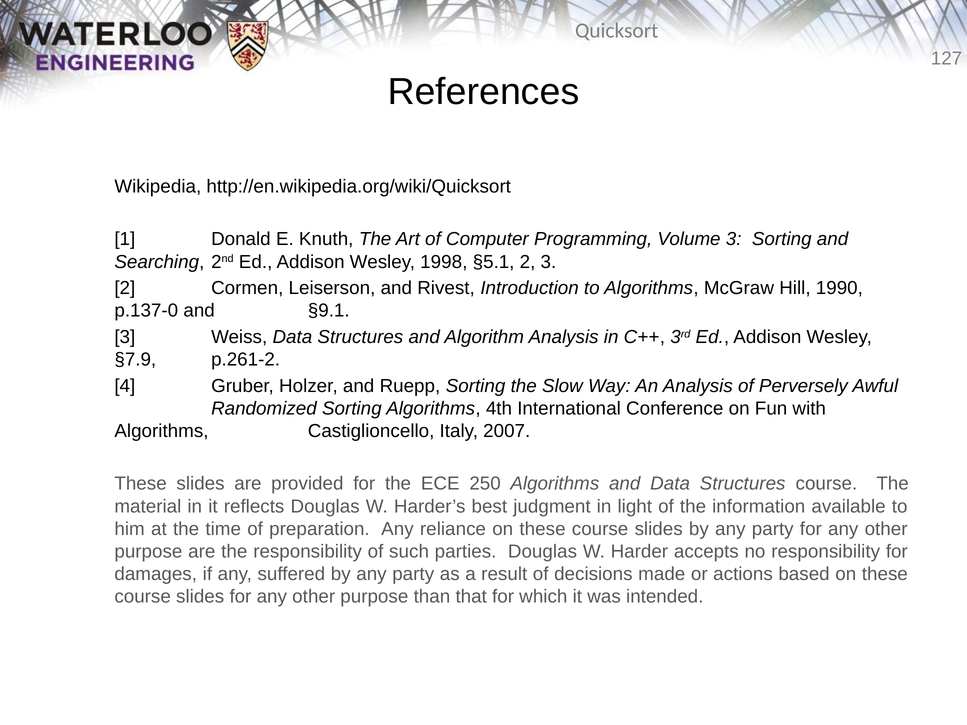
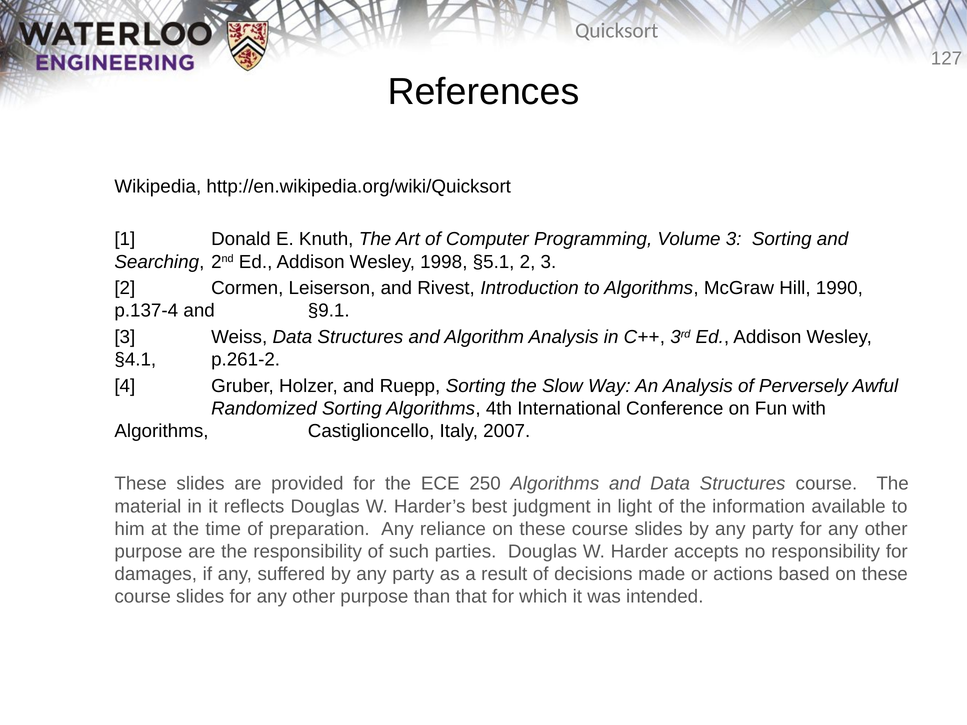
p.137-0: p.137-0 -> p.137-4 (146, 311)
§7.9: §7.9 -> §4.1 (135, 360)
